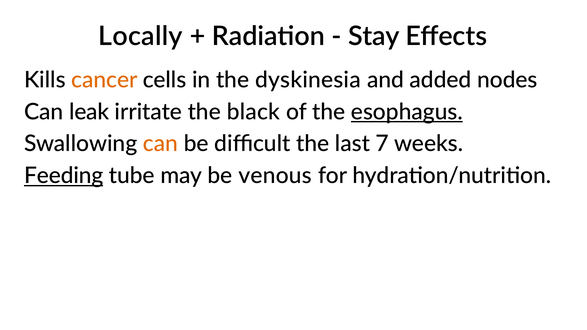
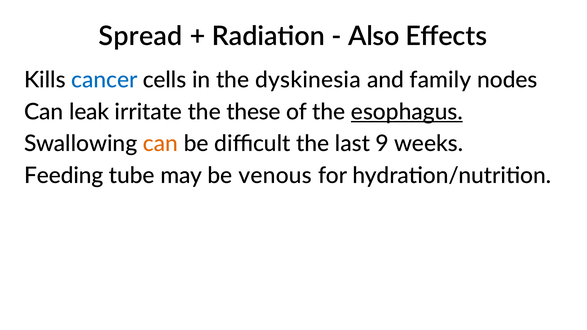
Locally: Locally -> Spread (140, 36)
Stay: Stay -> Also (374, 36)
cancer colour: orange -> blue (104, 80)
added: added -> family (440, 80)
black: black -> these (254, 112)
7: 7 -> 9 (382, 144)
Feeding underline: present -> none (64, 176)
